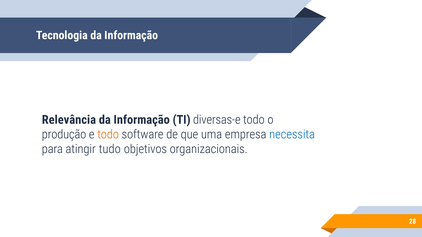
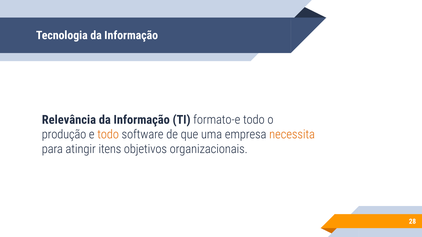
diversas-e: diversas-e -> formato-e (217, 120)
necessita colour: blue -> orange (292, 135)
tudo: tudo -> itens (110, 149)
